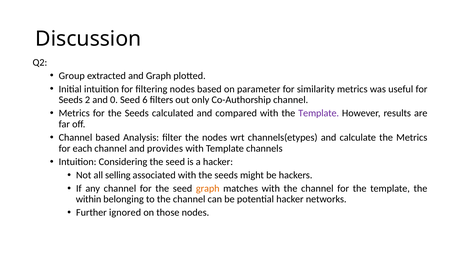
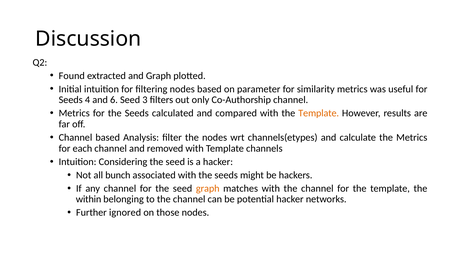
Group: Group -> Found (72, 76)
2: 2 -> 4 (88, 100)
0: 0 -> 6 (114, 100)
6: 6 -> 3 (145, 100)
Template colour: purple -> orange (319, 113)
provides: provides -> removed (165, 149)
selling: selling -> bunch (118, 175)
